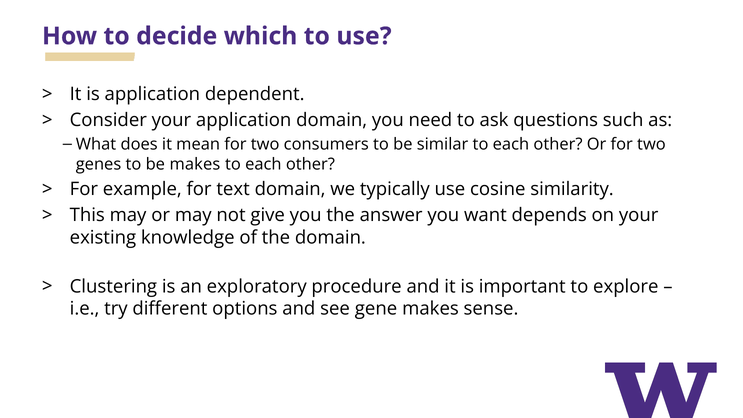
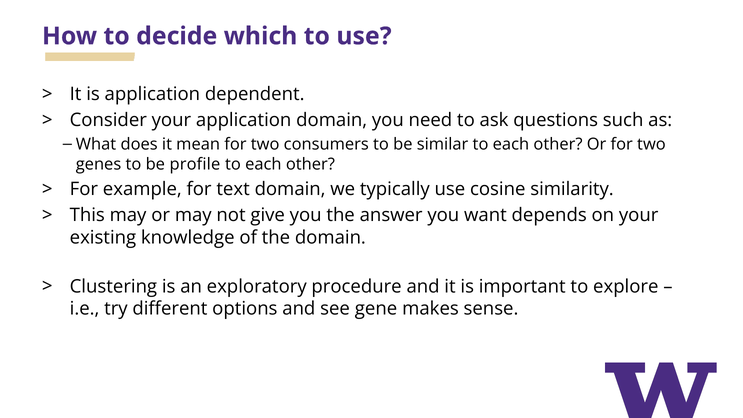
be makes: makes -> profile (195, 164)
